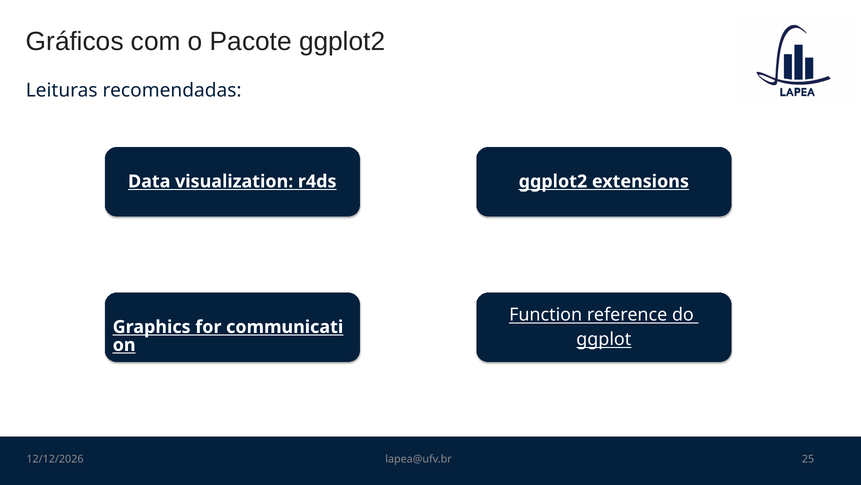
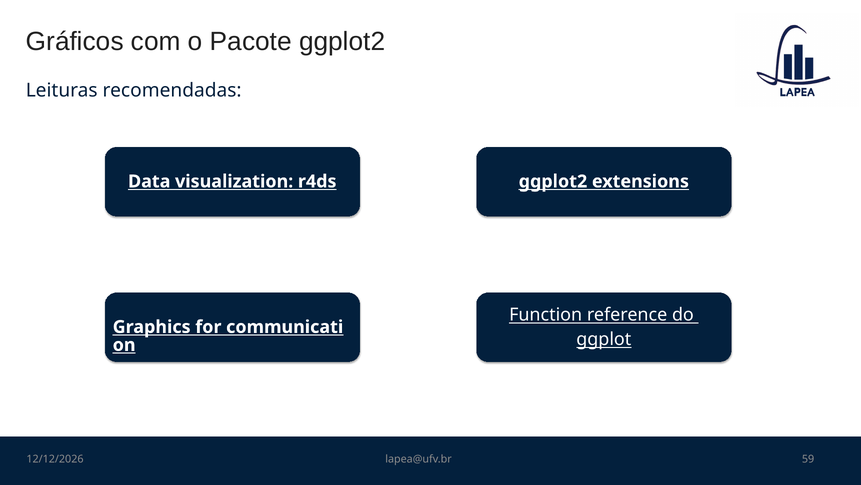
25: 25 -> 59 (808, 459)
